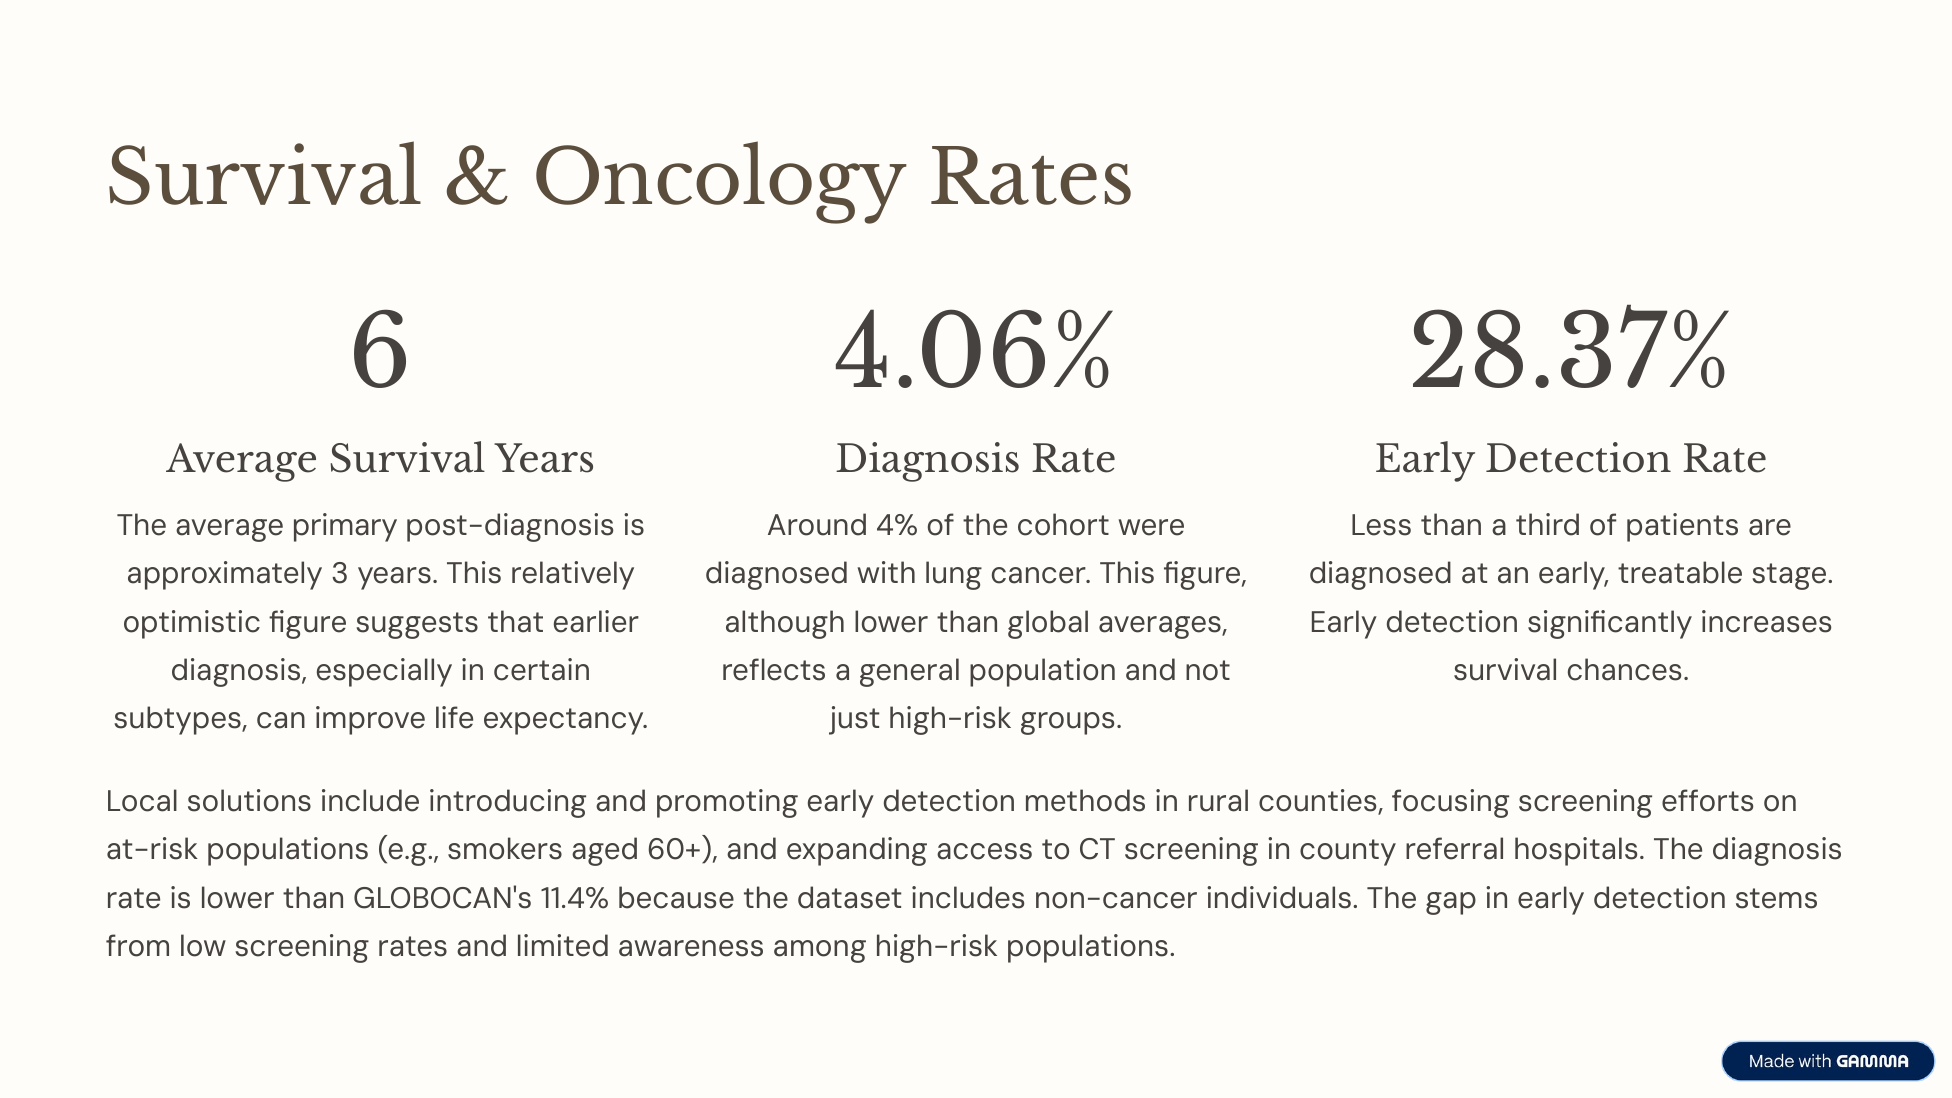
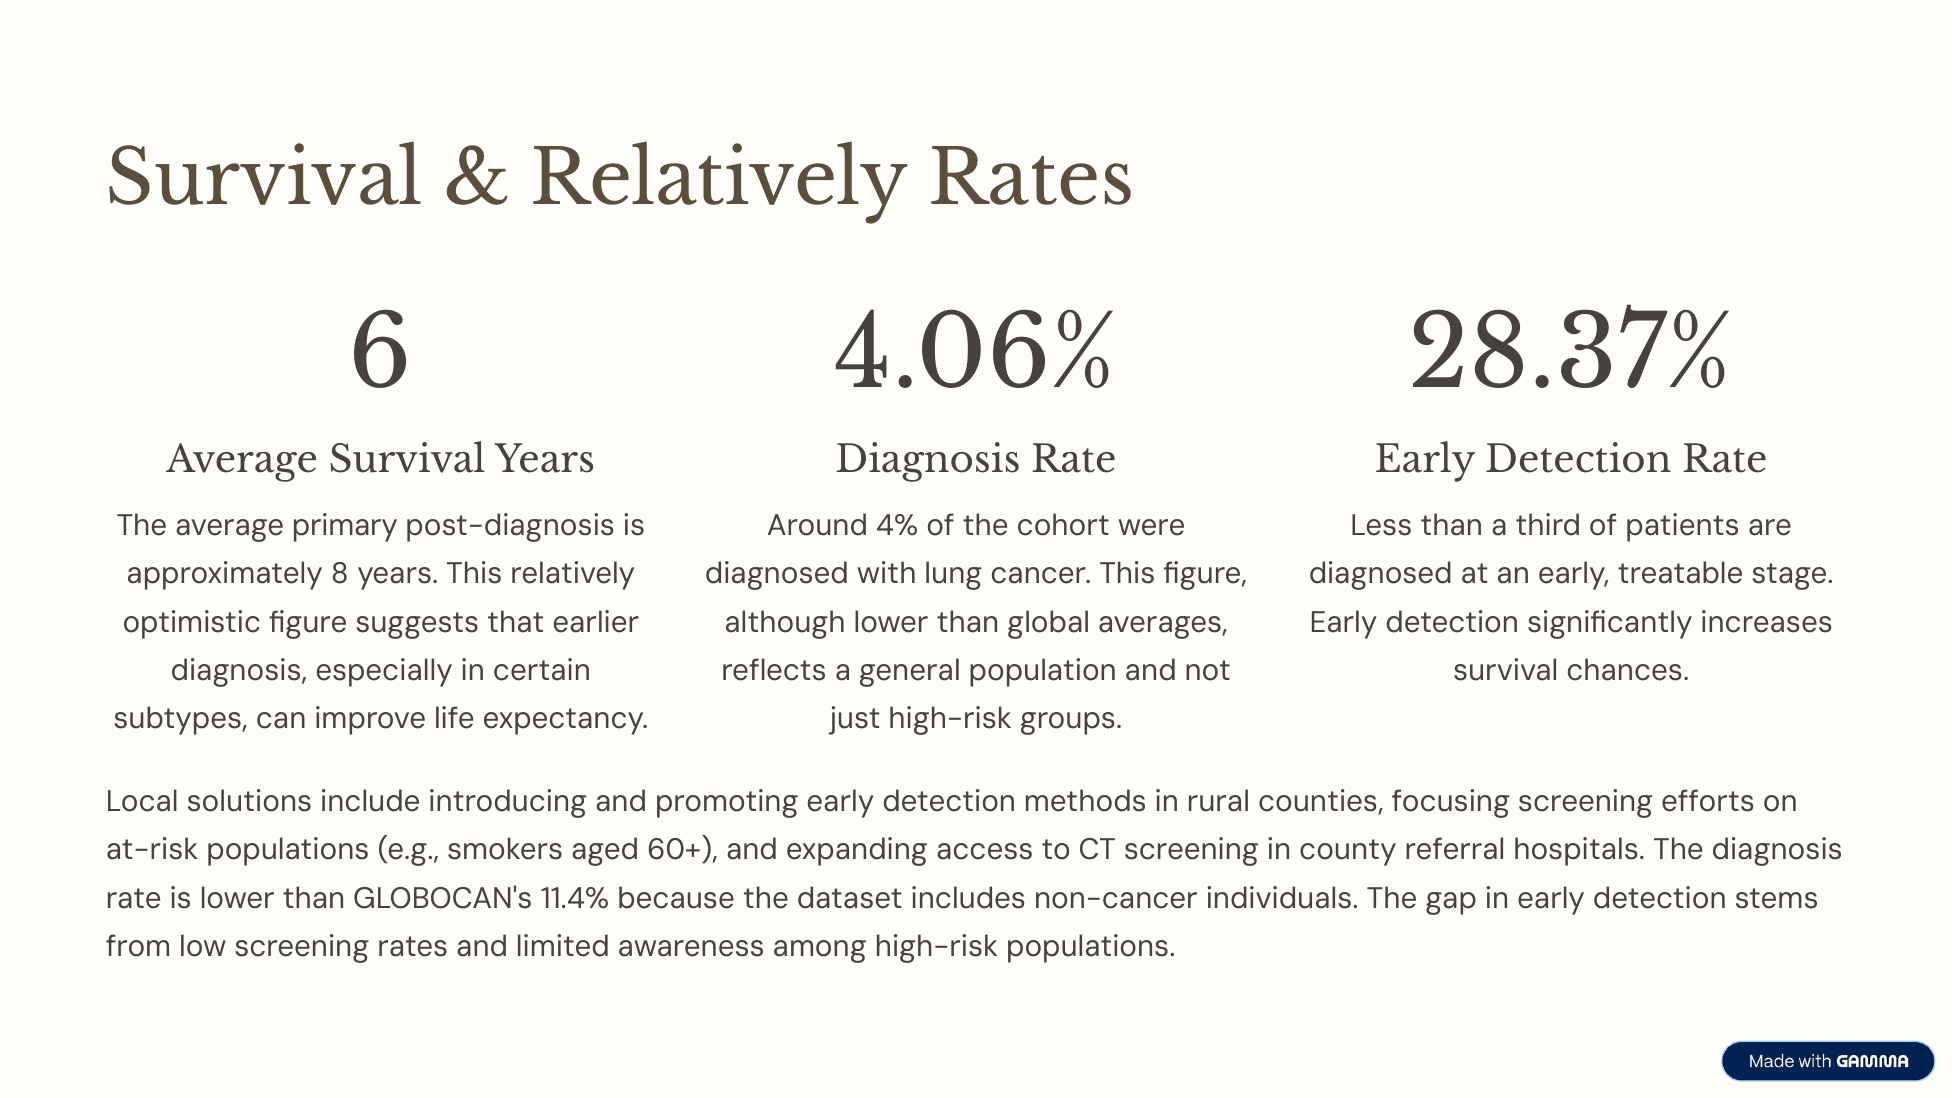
Oncology: Oncology -> Relatively (720, 179)
3: 3 -> 8 (340, 574)
